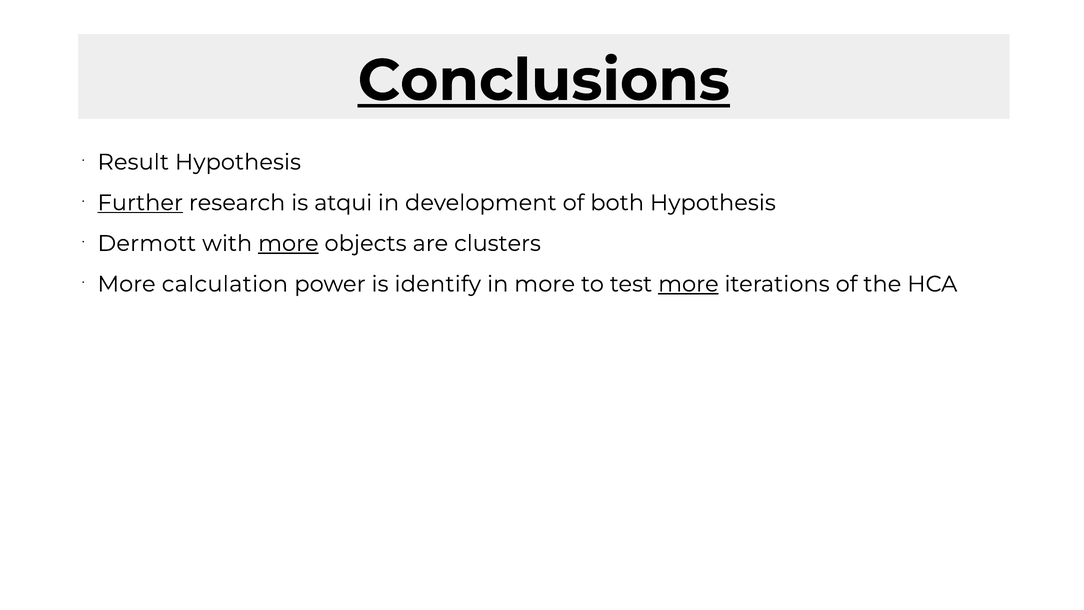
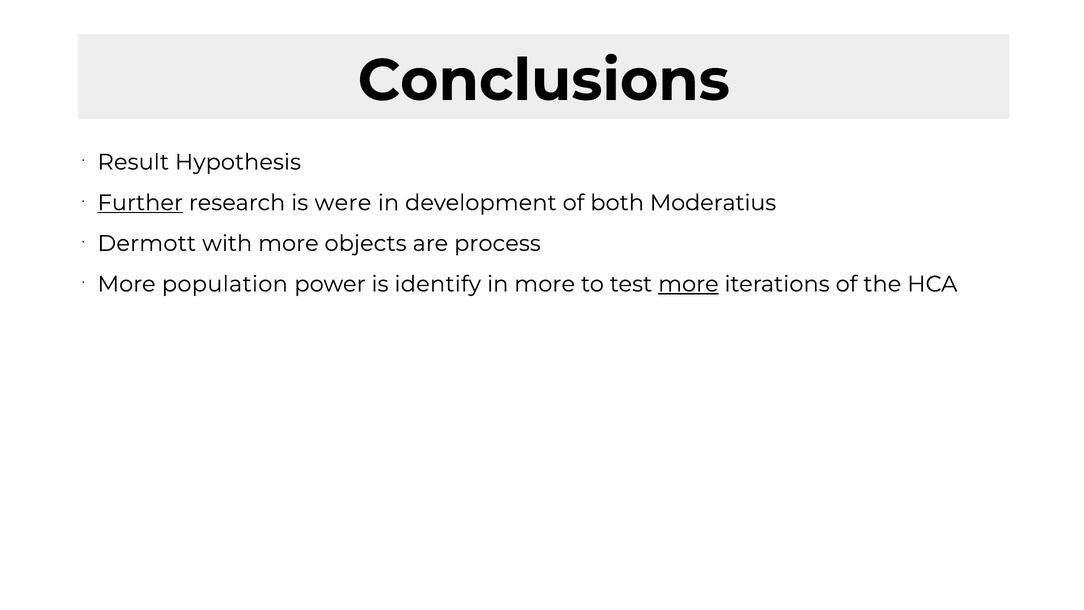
Conclusions underline: present -> none (544, 81)
atqui: atqui -> were (343, 203)
both Hypothesis: Hypothesis -> Moderatius (713, 203)
more underline: present -> none (288, 243)
clusters: clusters -> process (497, 243)
calculation: calculation -> population (225, 284)
